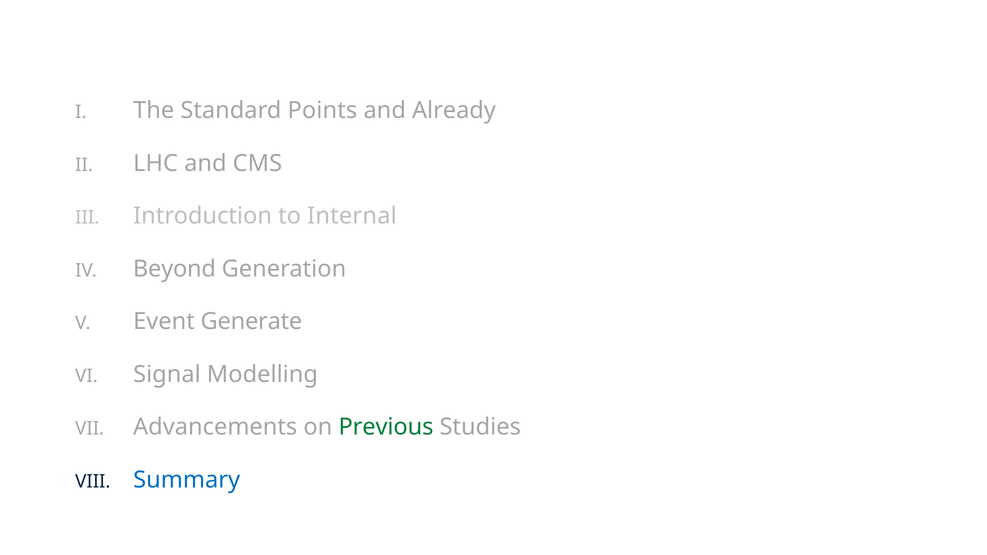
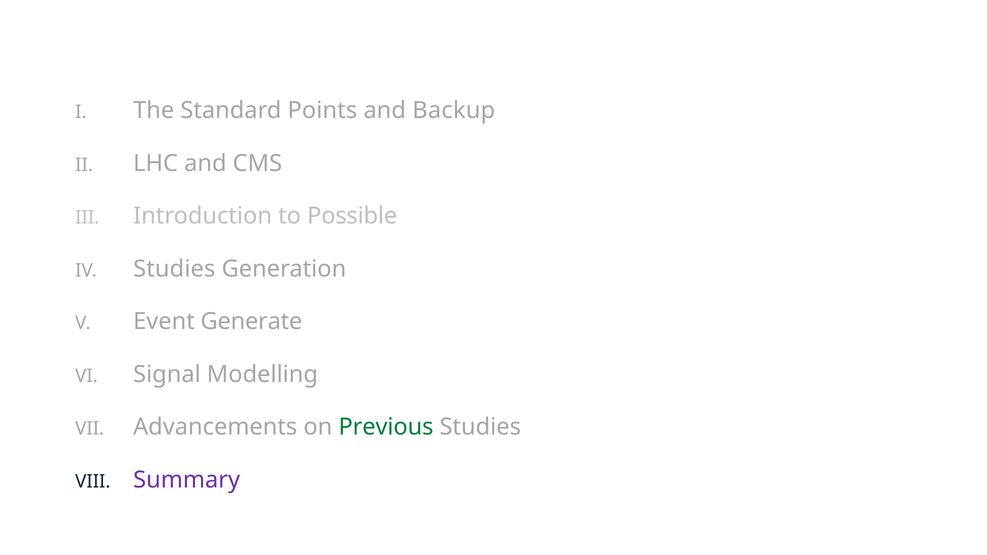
Already: Already -> Backup (454, 110)
Internal: Internal -> Possible (352, 216)
Beyond: Beyond -> Studies (174, 269)
Summary colour: blue -> purple (187, 480)
